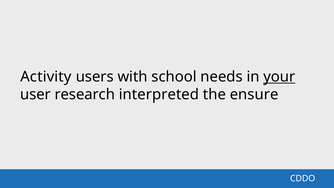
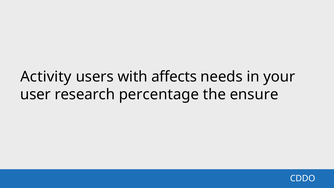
school: school -> affects (174, 77)
your underline: present -> none (279, 77)
interpreted: interpreted -> percentage (159, 94)
